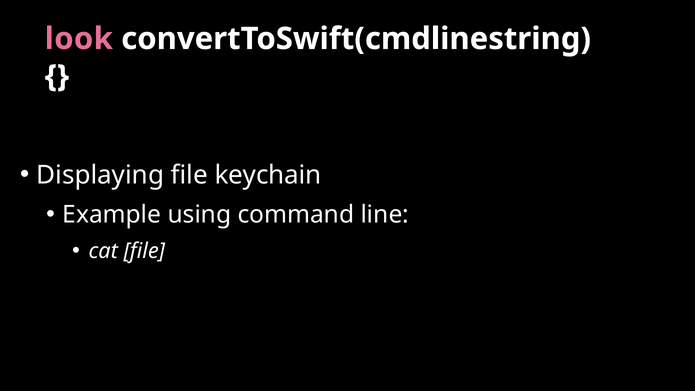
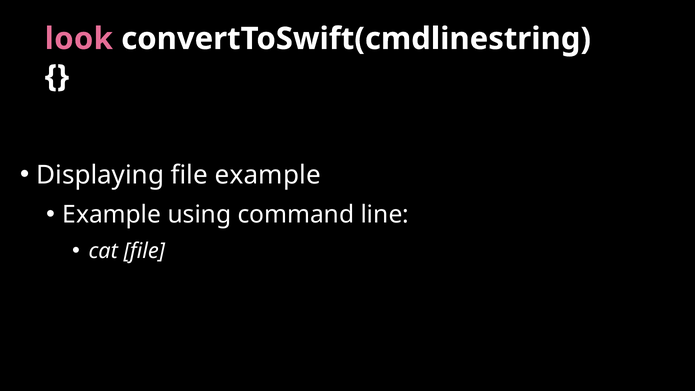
file keychain: keychain -> example (268, 175)
